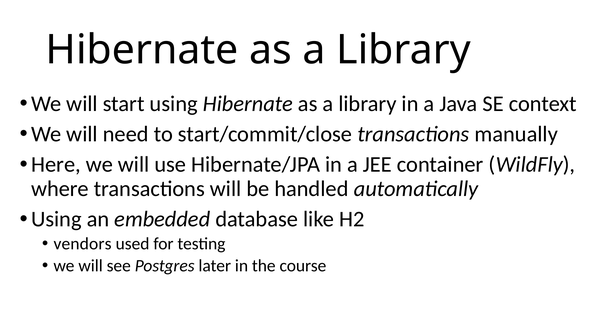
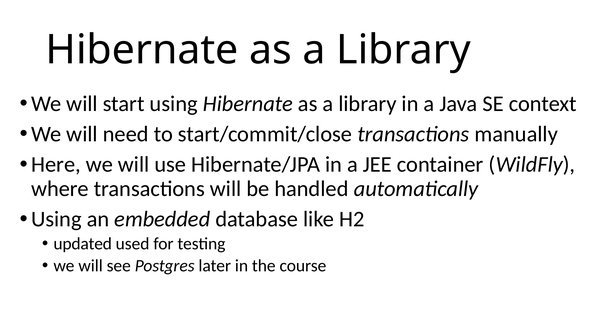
vendors: vendors -> updated (83, 244)
